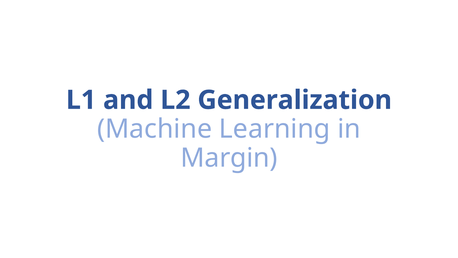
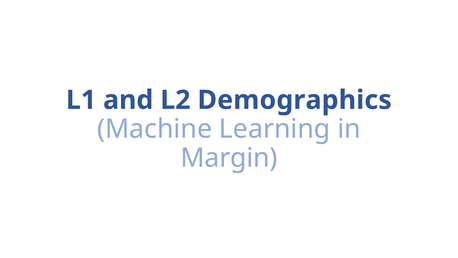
Generalization: Generalization -> Demographics (295, 100)
